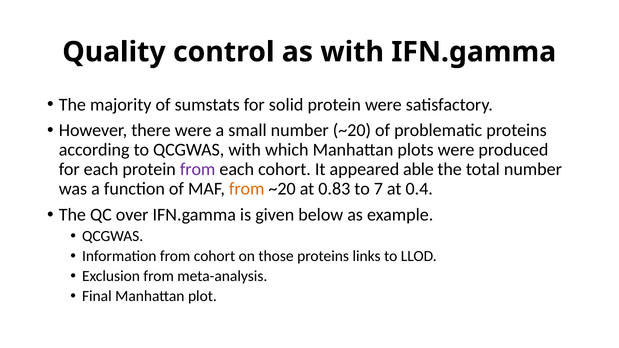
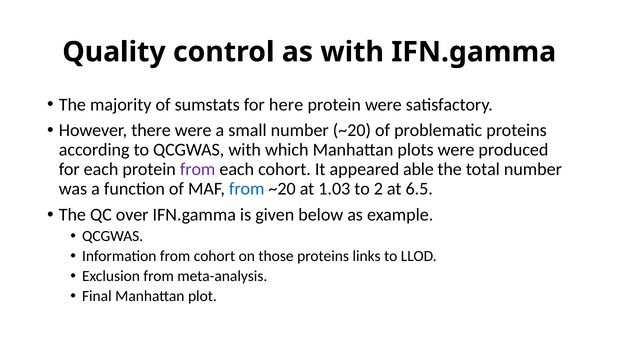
solid: solid -> here (286, 105)
from colour: orange -> blue (247, 189)
0.83: 0.83 -> 1.03 (334, 189)
7: 7 -> 2 (378, 189)
0.4: 0.4 -> 6.5 (419, 189)
